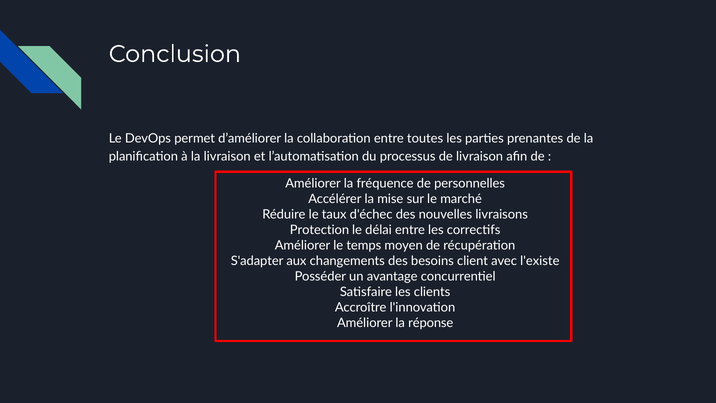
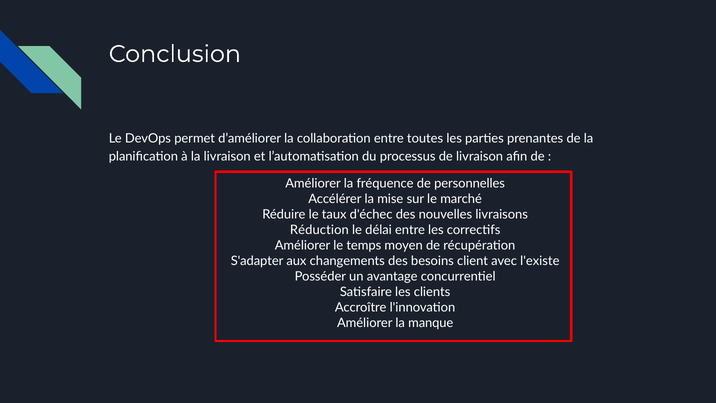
Protection: Protection -> Réduction (319, 230)
réponse: réponse -> manque (431, 323)
